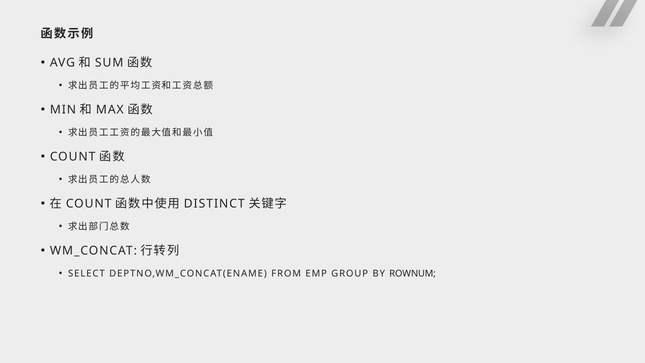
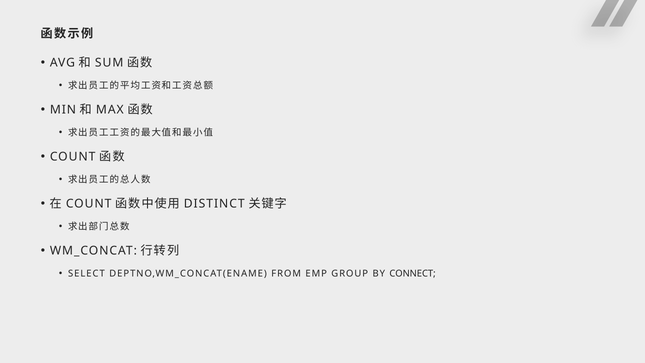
ROWNUM: ROWNUM -> CONNECT (413, 274)
